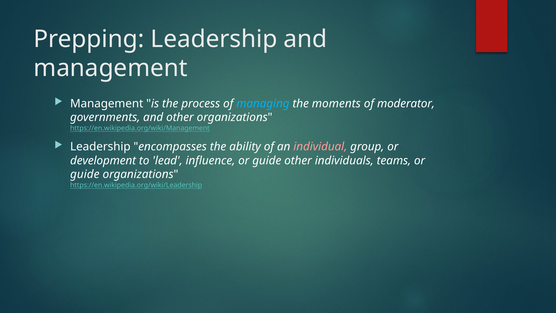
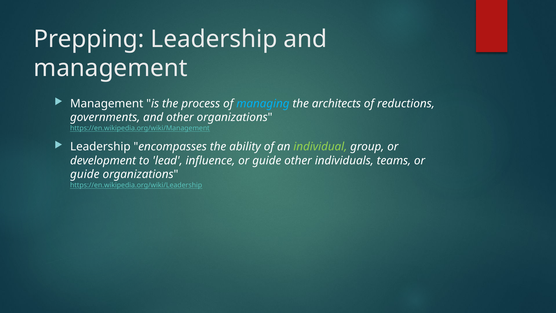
moments: moments -> architects (336, 103)
moderator: moderator -> reductions (406, 103)
individual colour: pink -> light green (320, 147)
